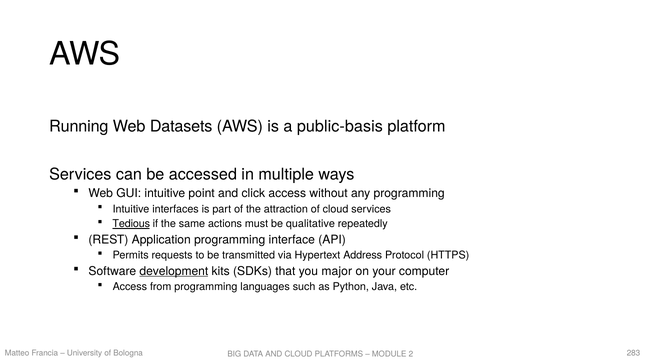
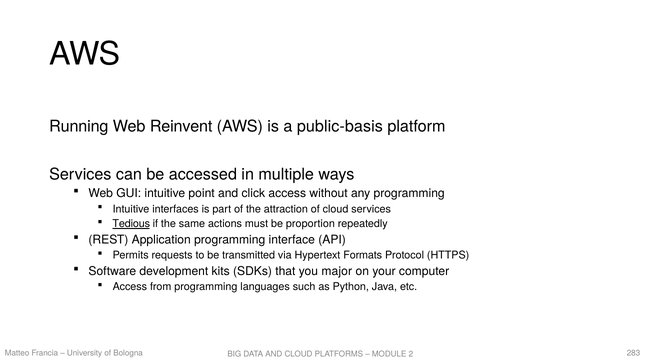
Datasets: Datasets -> Reinvent (181, 126)
qualitative: qualitative -> proportion (310, 224)
Address: Address -> Formats (363, 255)
development underline: present -> none (174, 271)
